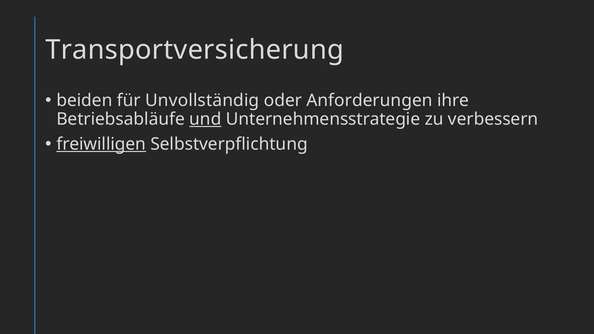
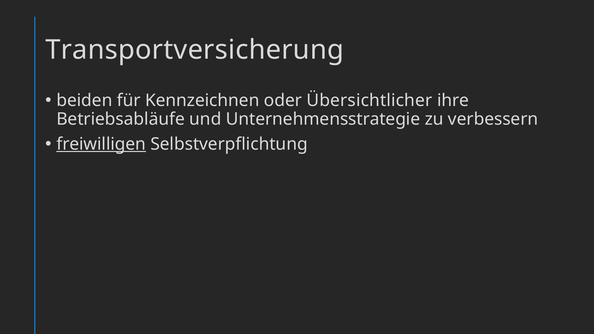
Unvollständig: Unvollständig -> Kennzeichnen (202, 100)
Anforderungen: Anforderungen -> Übersichtlicher (369, 100)
und underline: present -> none (205, 119)
